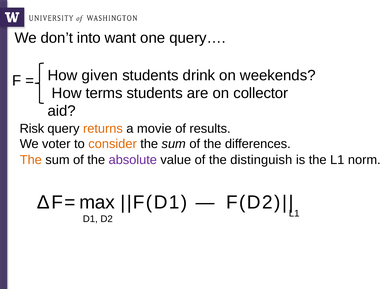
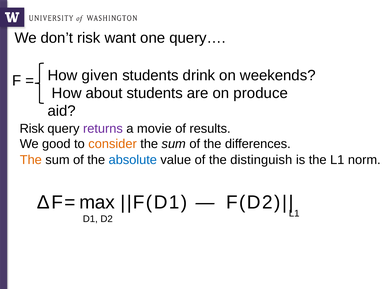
don’t into: into -> risk (89, 38)
terms: terms -> about (104, 93)
collector: collector -> produce (261, 93)
returns colour: orange -> purple (103, 128)
voter: voter -> good (56, 144)
absolute colour: purple -> blue (133, 160)
